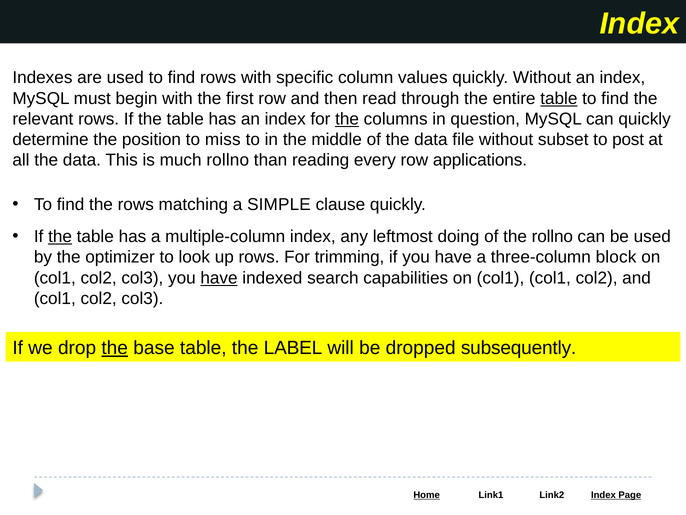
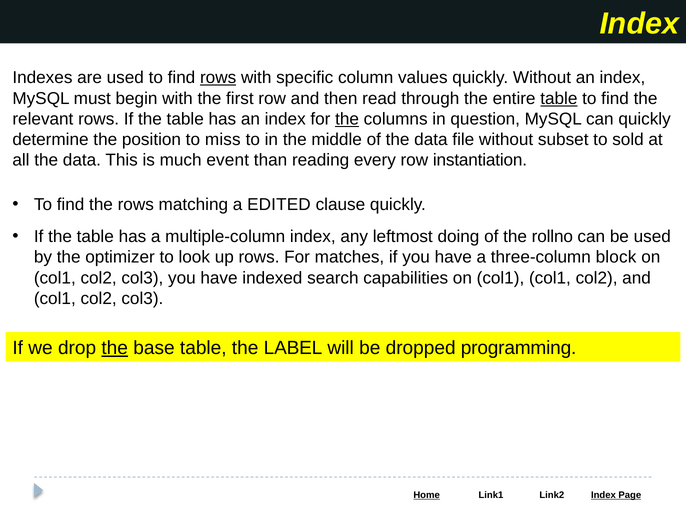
rows underline: none -> present (218, 78)
post: post -> sold (628, 139)
much rollno: rollno -> event (228, 160)
applications: applications -> instantiation (480, 160)
SIMPLE: SIMPLE -> EDITED (279, 204)
the underline: present -> none (60, 236)
trimming: trimming -> matches (349, 257)
have underline: present -> none (219, 278)
subsequently: subsequently -> programming (519, 348)
